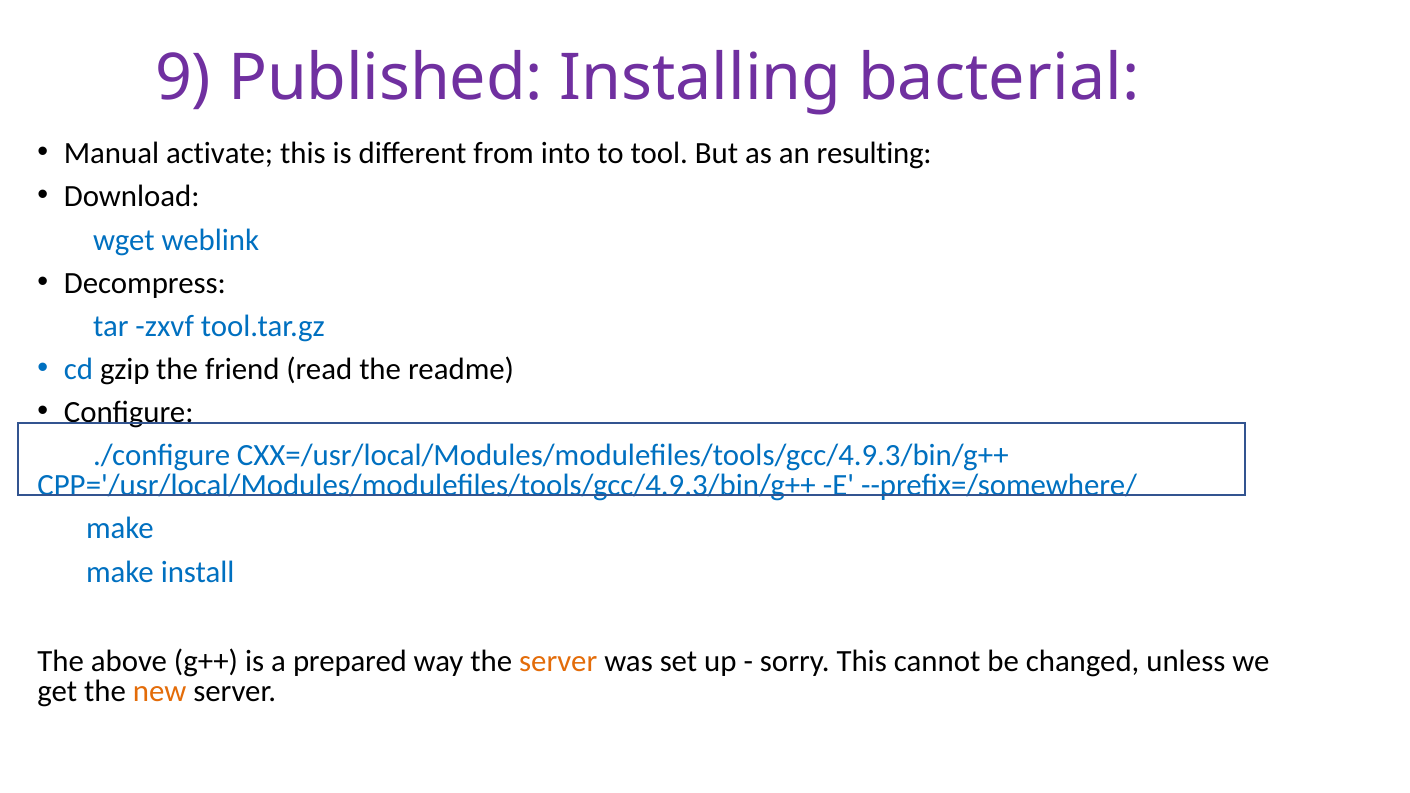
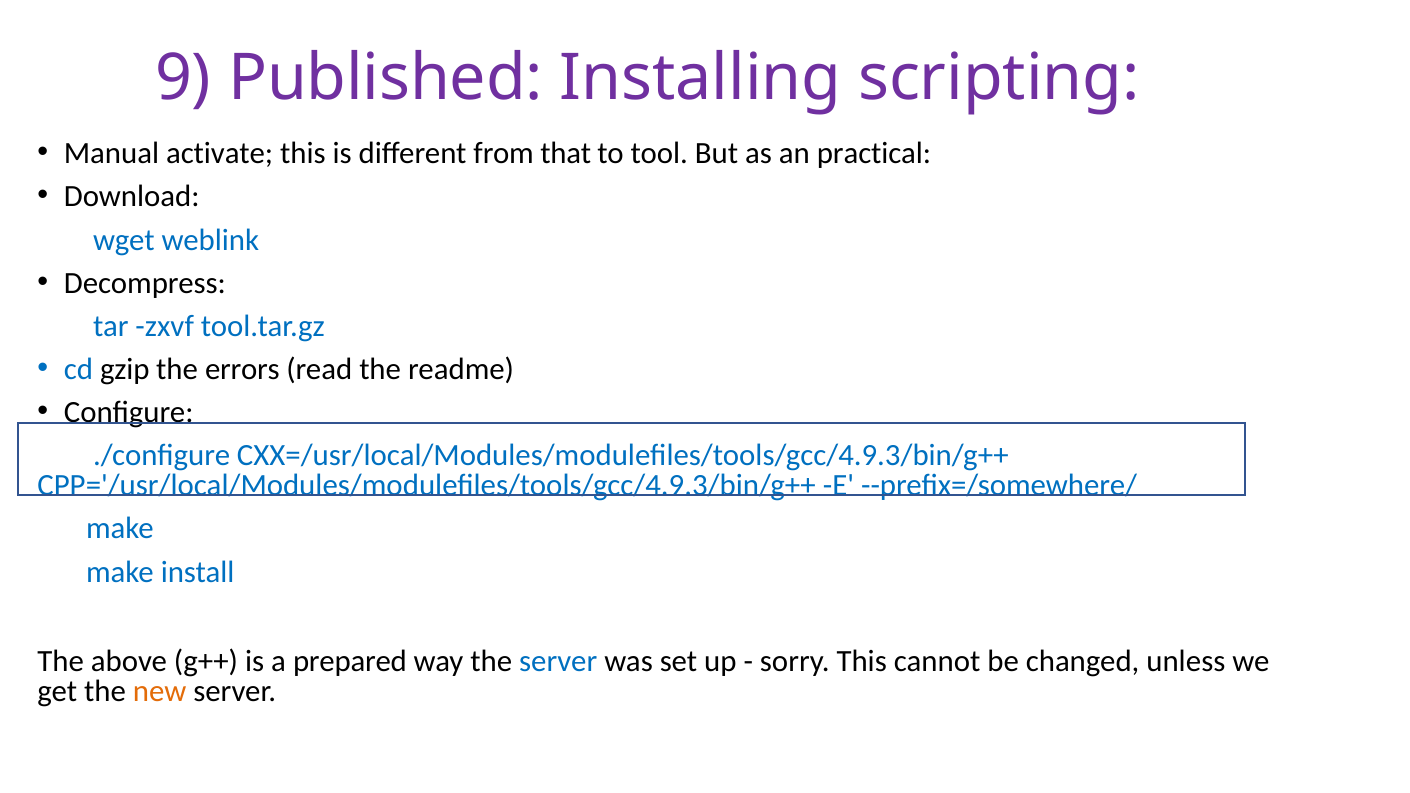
bacterial: bacterial -> scripting (999, 78)
into: into -> that (566, 154)
resulting: resulting -> practical (874, 154)
friend: friend -> errors (242, 369)
server colour: orange -> blue (558, 662)
